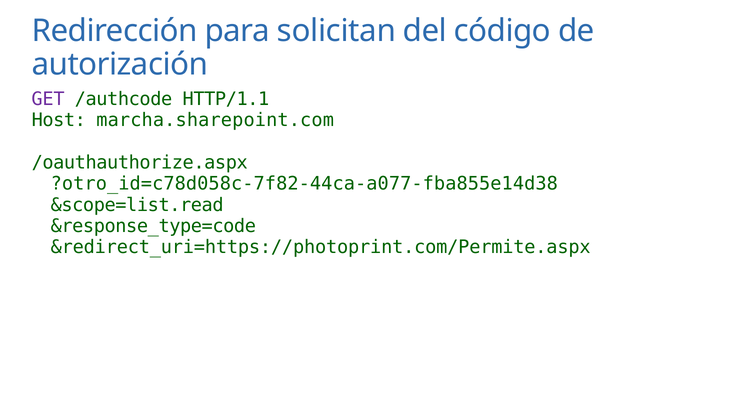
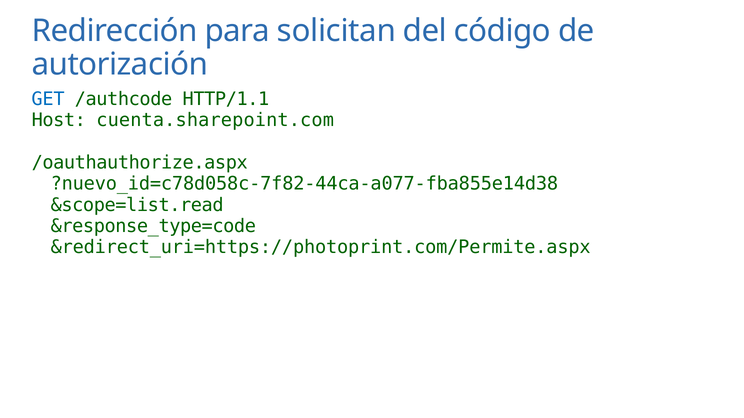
GET colour: purple -> blue (48, 99)
marcha.sharepoint.com: marcha.sharepoint.com -> cuenta.sharepoint.com (215, 120)
?otro_id=c78d058c-7f82-44ca-a077-fba855e14d38: ?otro_id=c78d058c-7f82-44ca-a077-fba855e14d38 -> ?nuevo_id=c78d058c-7f82-44ca-a077-fba855e14d38 (304, 184)
